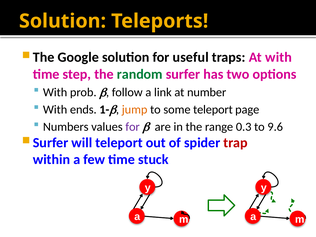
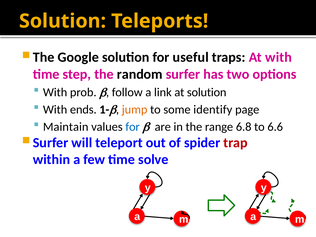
random colour: green -> black (140, 74)
at number: number -> solution (207, 92)
some teleport: teleport -> identify (213, 110)
Numbers: Numbers -> Maintain (66, 127)
for colour: purple -> blue (133, 127)
0.3: 0.3 -> 6.8 (244, 127)
9.6: 9.6 -> 6.6 (275, 127)
stuck: stuck -> solve (153, 159)
